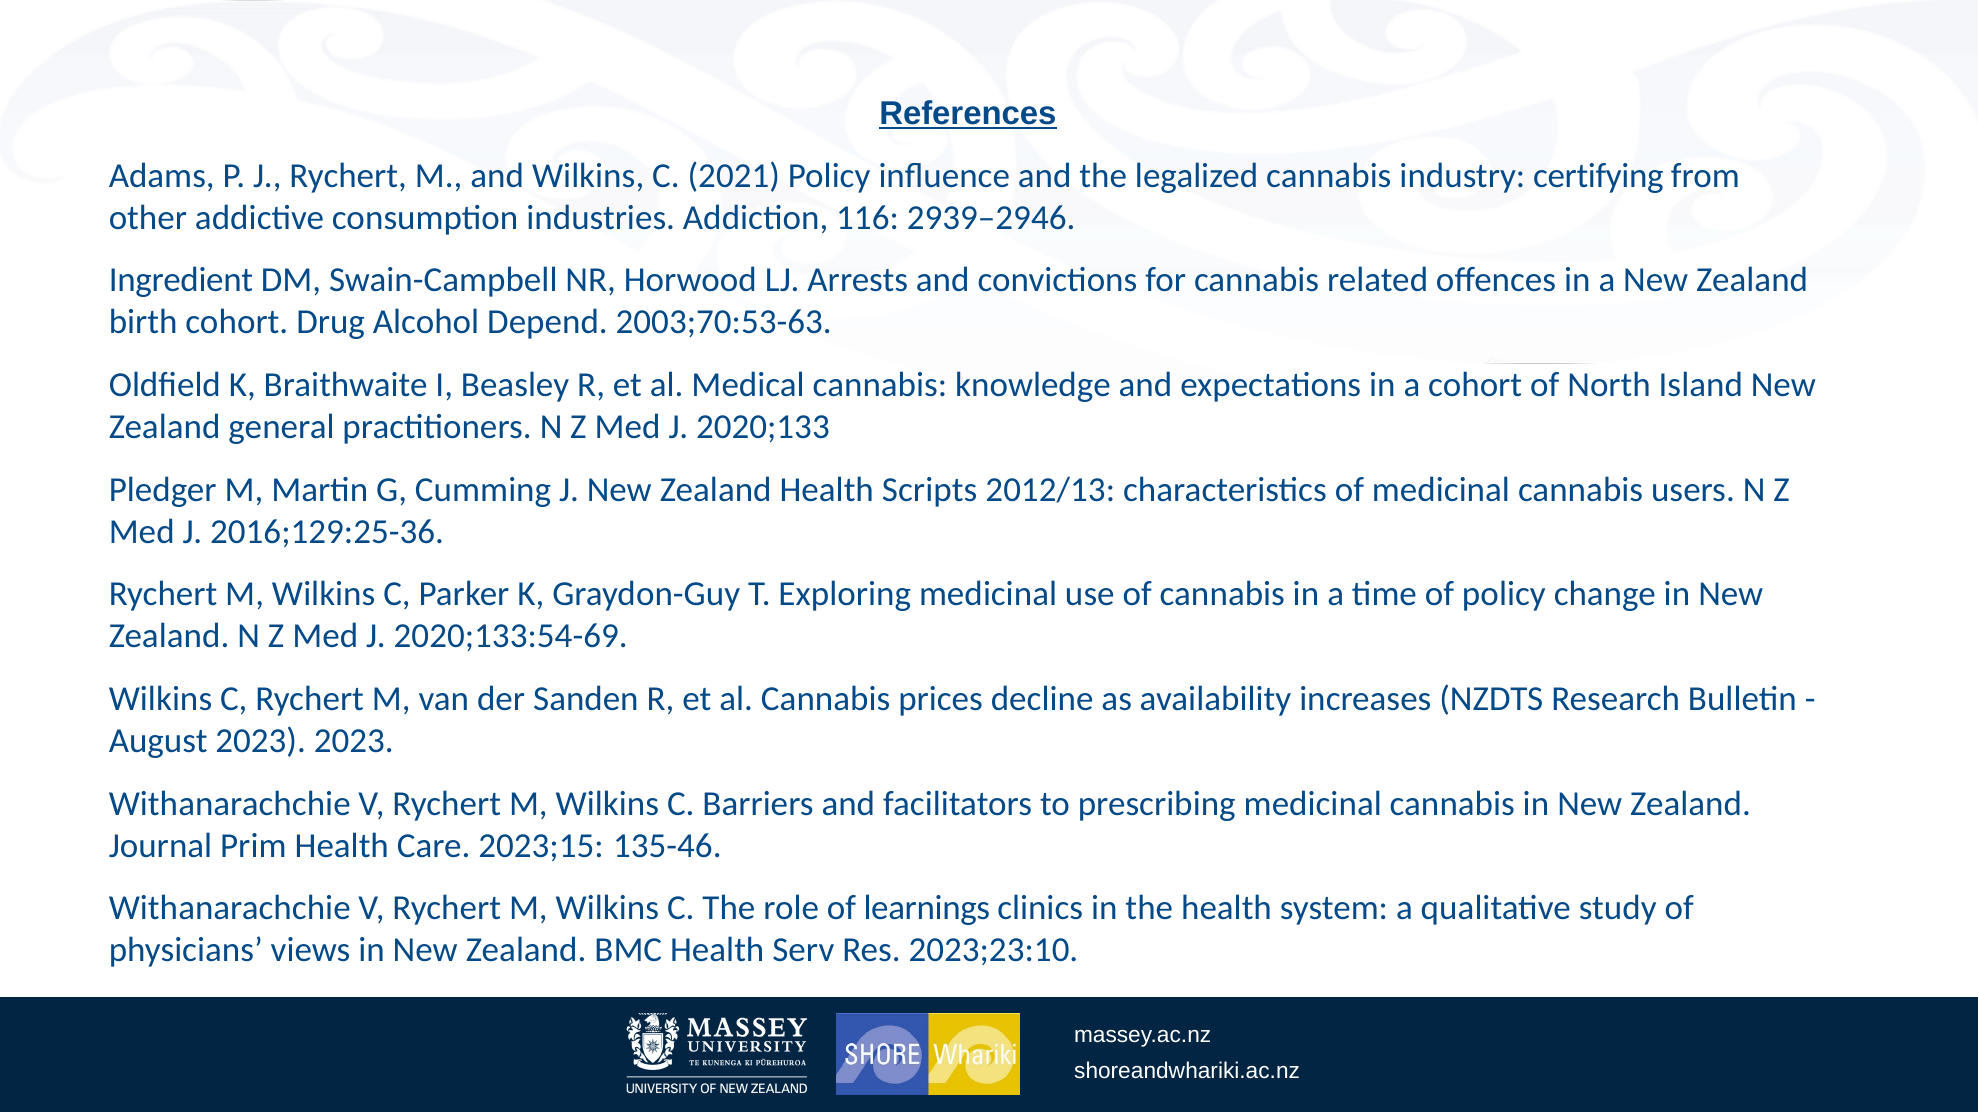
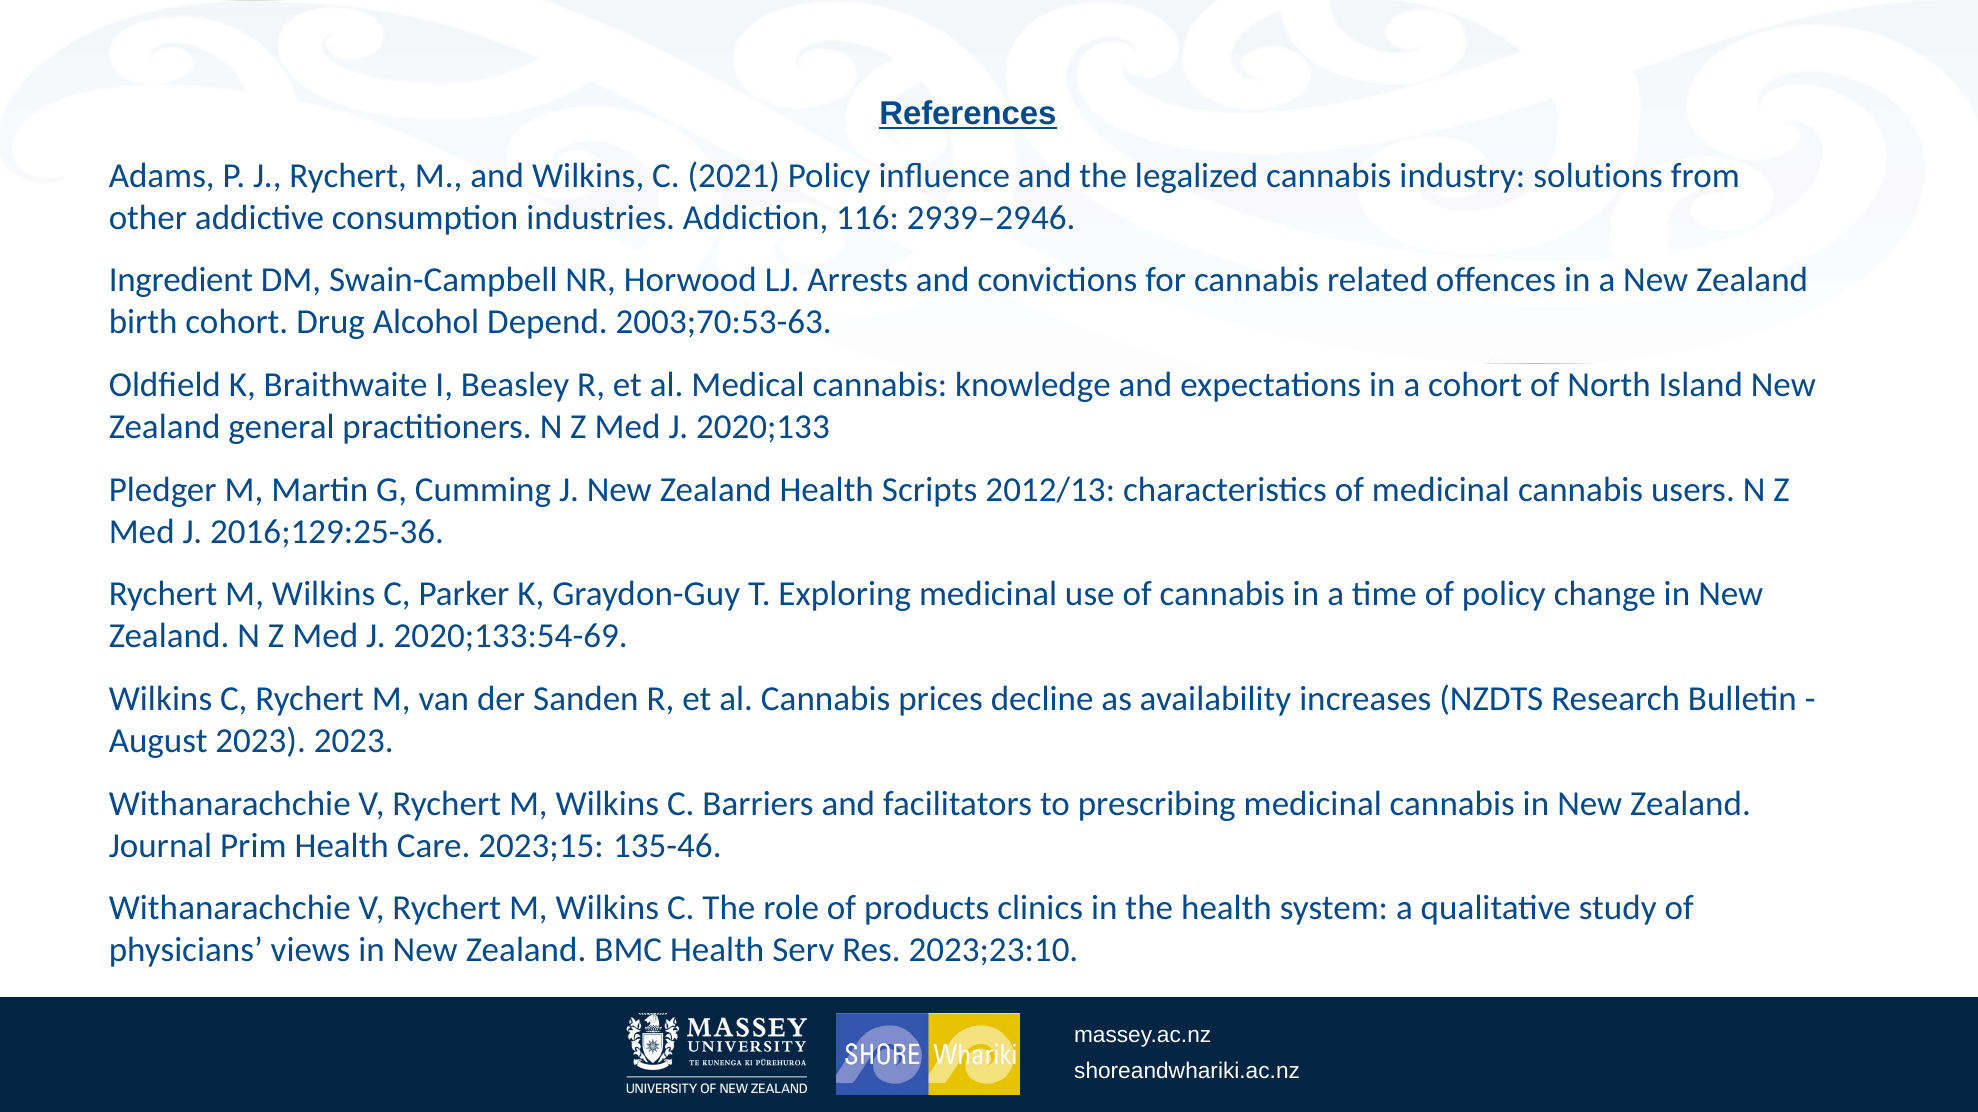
certifying: certifying -> solutions (1598, 176)
learnings: learnings -> products (927, 909)
